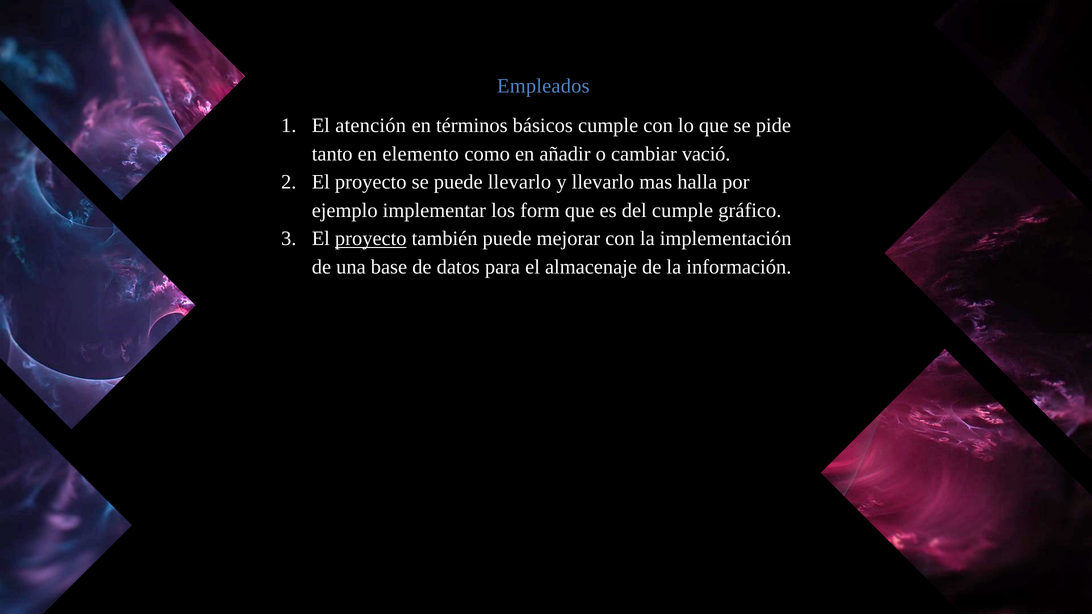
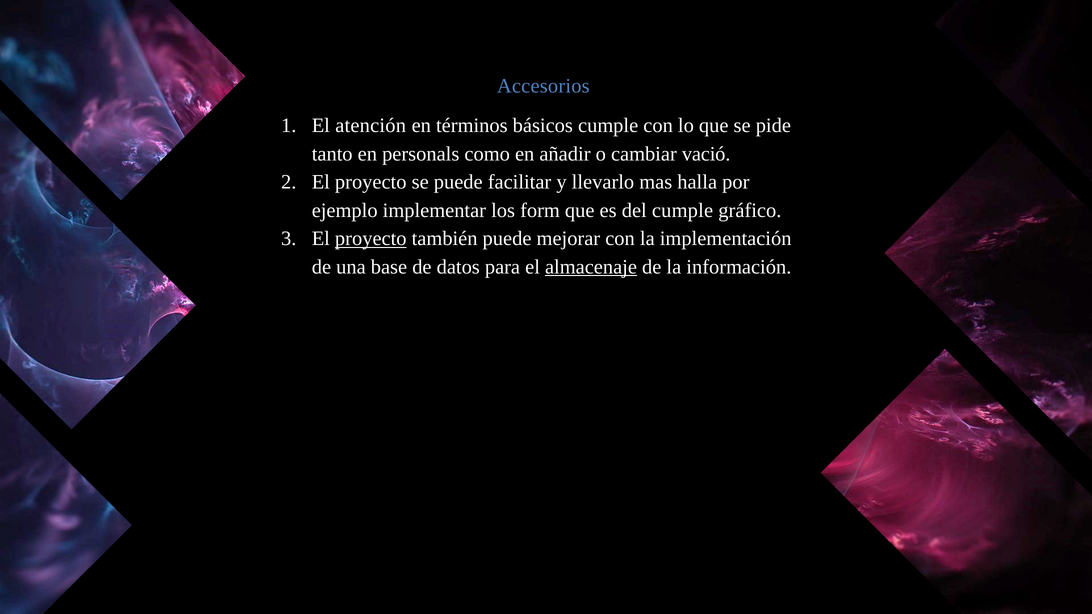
Empleados: Empleados -> Accesorios (543, 86)
elemento: elemento -> personals (421, 154)
puede llevarlo: llevarlo -> facilitar (520, 182)
almacenaje underline: none -> present (591, 267)
